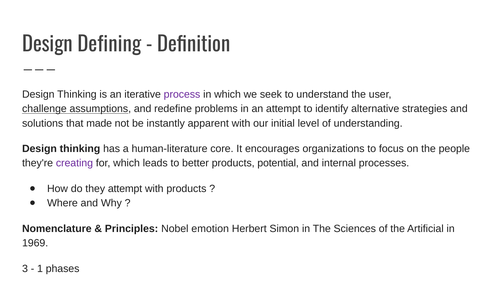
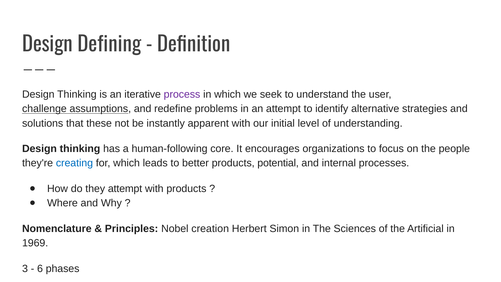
made: made -> these (99, 123)
human-literature: human-literature -> human-following (170, 149)
creating colour: purple -> blue (74, 163)
emotion: emotion -> creation (210, 229)
1: 1 -> 6 (40, 268)
